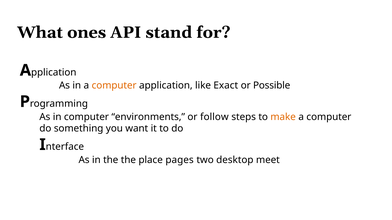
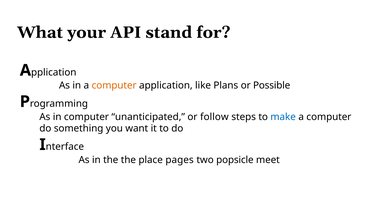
ones: ones -> your (87, 33)
Exact: Exact -> Plans (226, 86)
environments: environments -> unanticipated (148, 117)
make colour: orange -> blue (283, 117)
desktop: desktop -> popsicle (235, 160)
